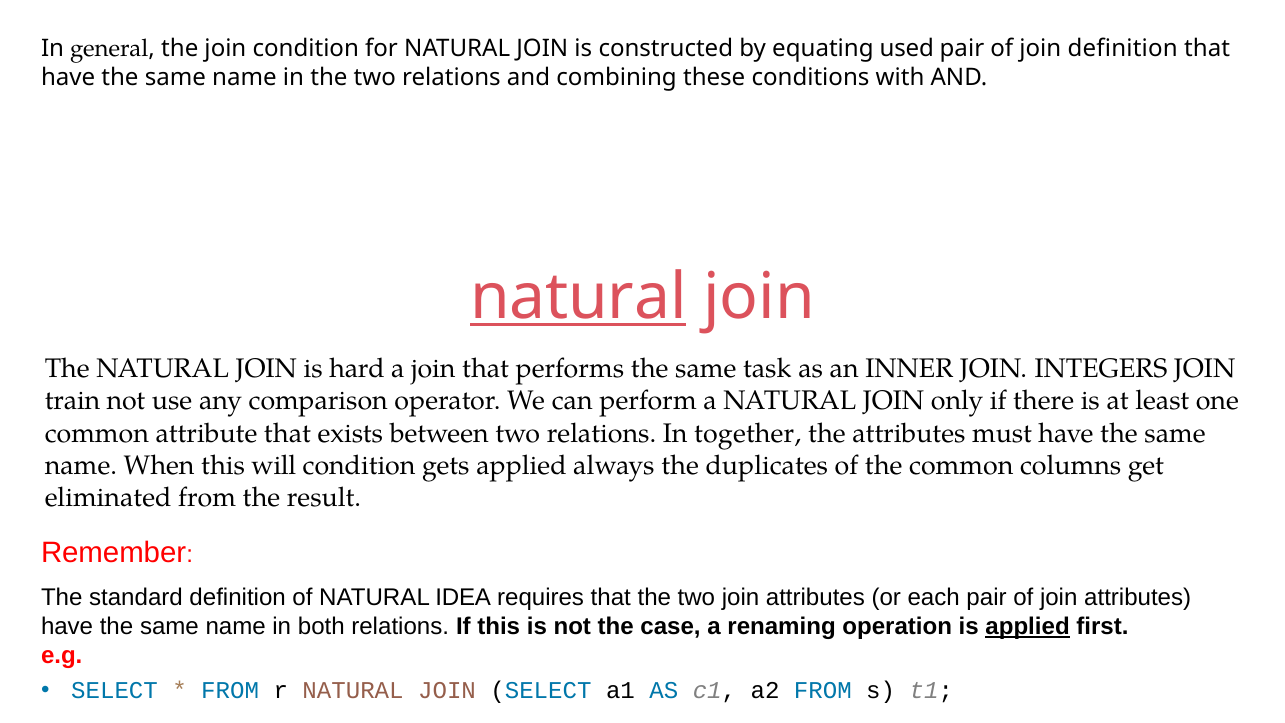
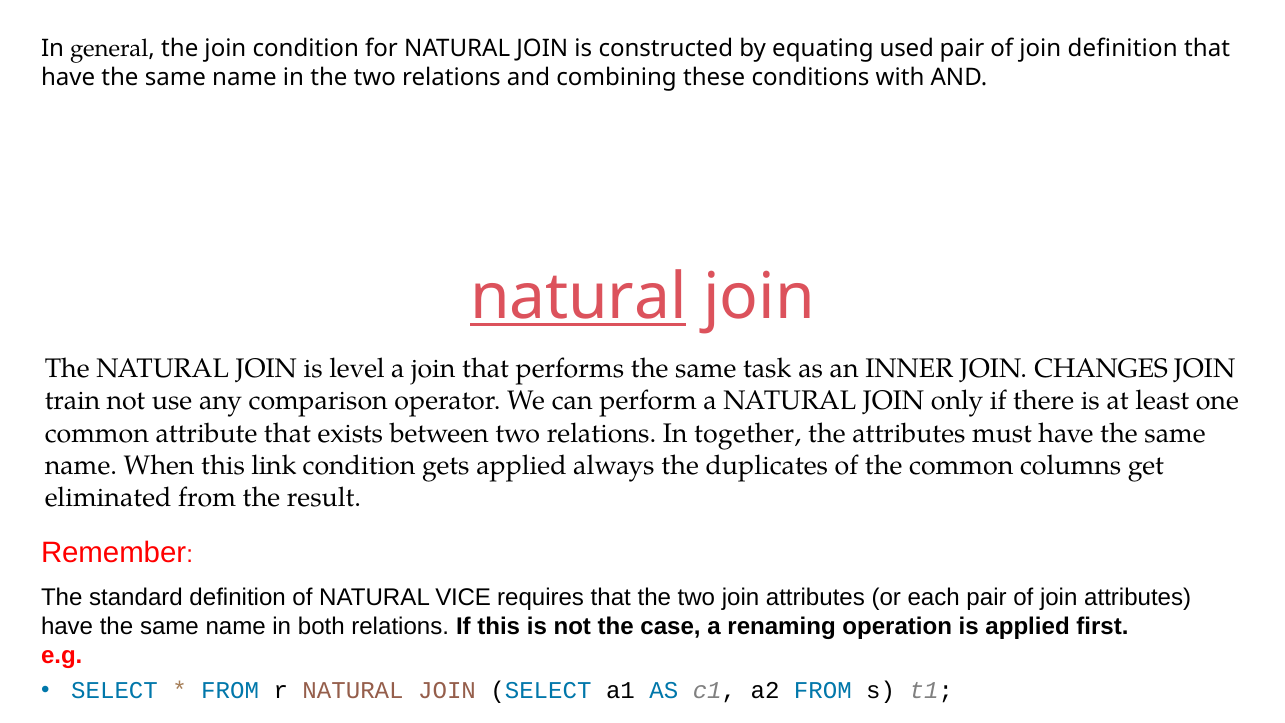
hard: hard -> level (357, 369)
INTEGERS: INTEGERS -> CHANGES (1101, 369)
will: will -> link (274, 465)
IDEA: IDEA -> VICE (463, 597)
applied underline: present -> none (1028, 626)
